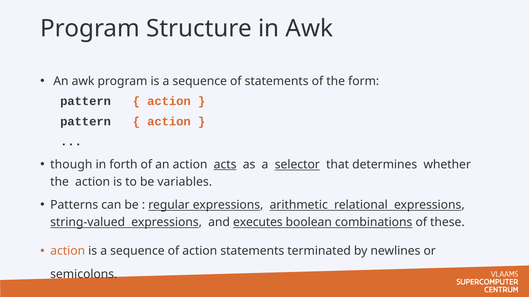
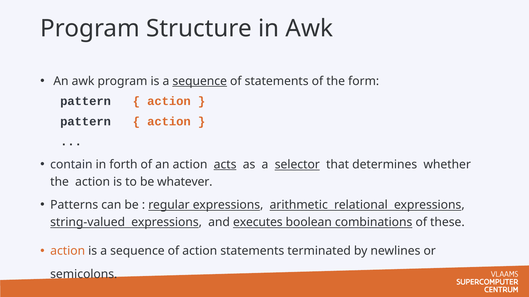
sequence underline: none -> present (200, 81)
though: though -> contain (71, 165)
variables: variables -> whatever (185, 182)
